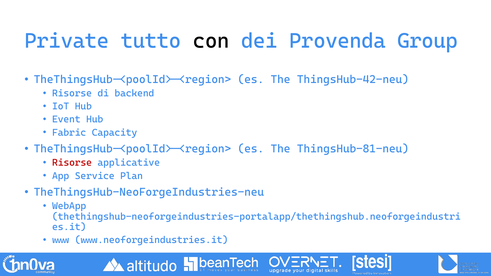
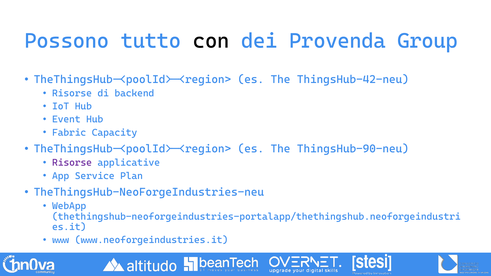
Private: Private -> Possono (67, 41)
ThingsHub-81-neu: ThingsHub-81-neu -> ThingsHub-90-neu (353, 149)
Risorse colour: red -> purple (72, 163)
